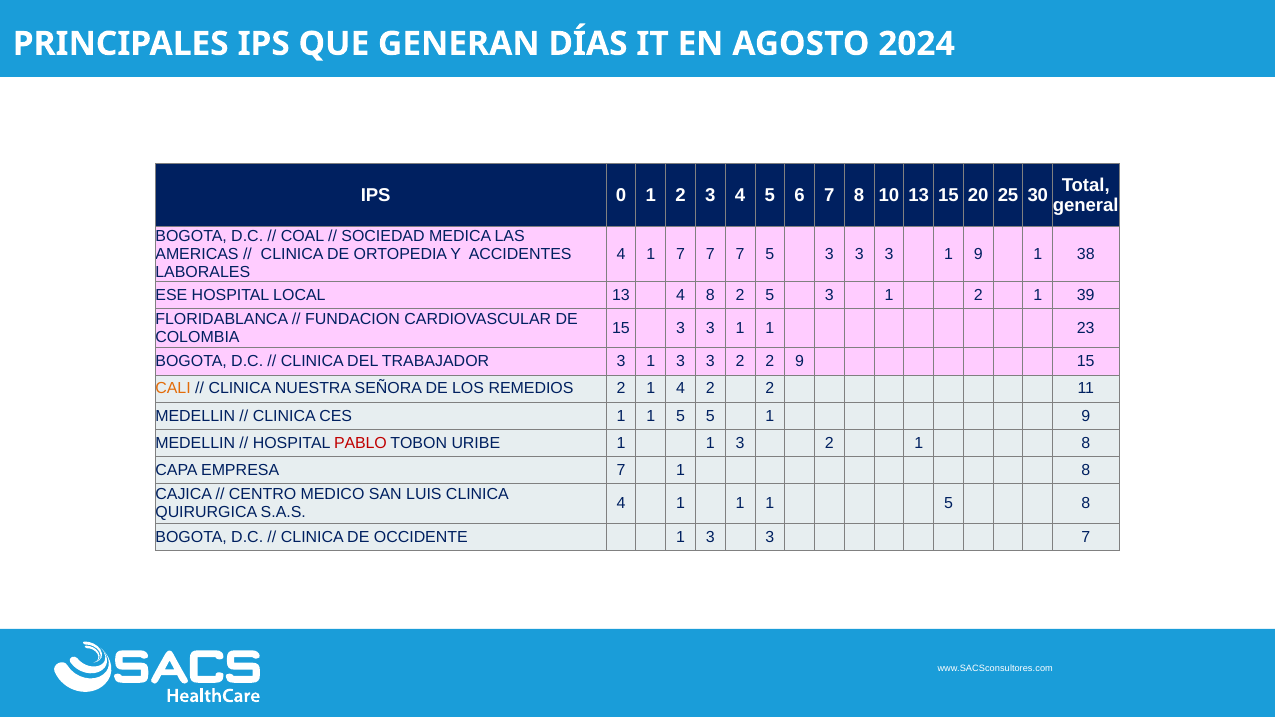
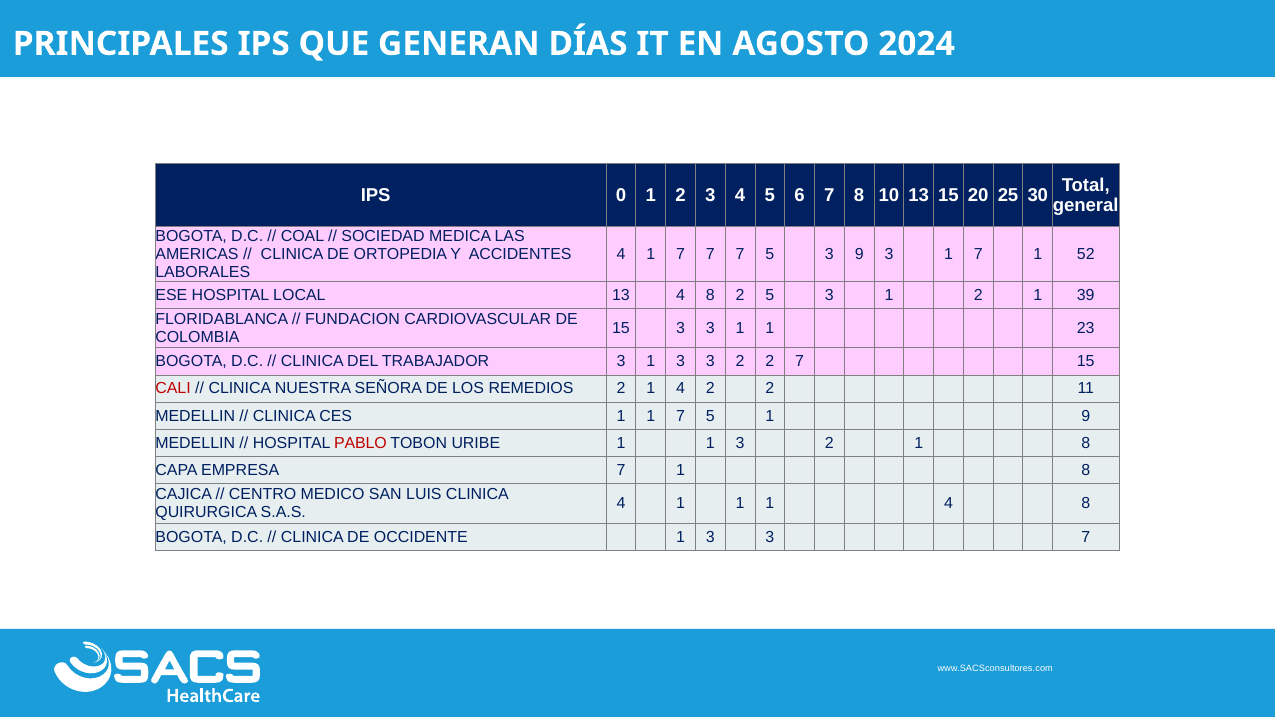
5 3 3: 3 -> 9 (859, 254)
3 1 9: 9 -> 7 (978, 254)
38: 38 -> 52 (1086, 254)
2 9: 9 -> 7 (800, 362)
CALI colour: orange -> red (173, 389)
CES 1 1 5: 5 -> 7 (681, 416)
1 1 1 5: 5 -> 4 (948, 504)
